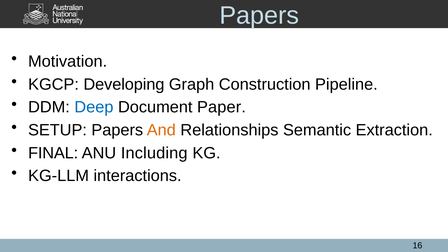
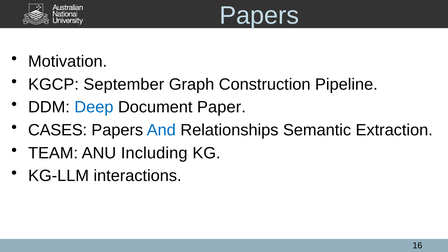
Developing: Developing -> September (124, 84)
SETUP: SETUP -> CASES (58, 130)
And colour: orange -> blue (161, 130)
FINAL: FINAL -> TEAM (53, 153)
